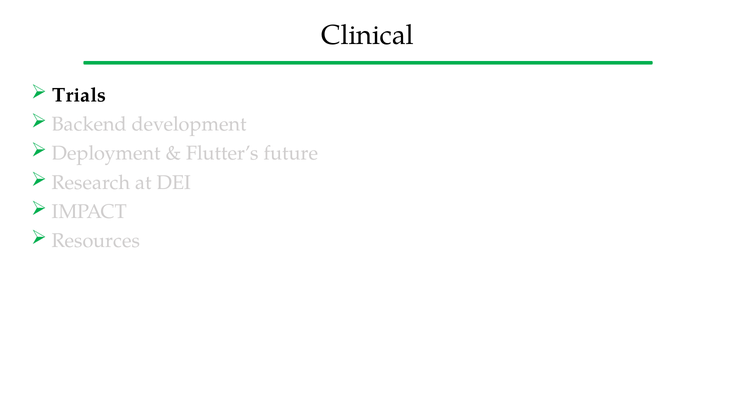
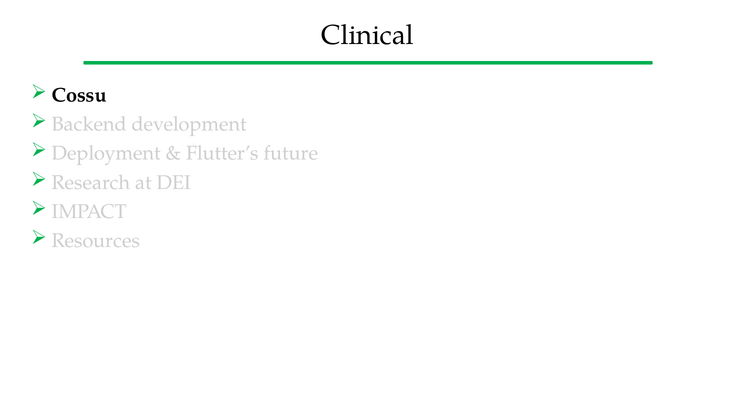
Trials: Trials -> Cossu (79, 95)
